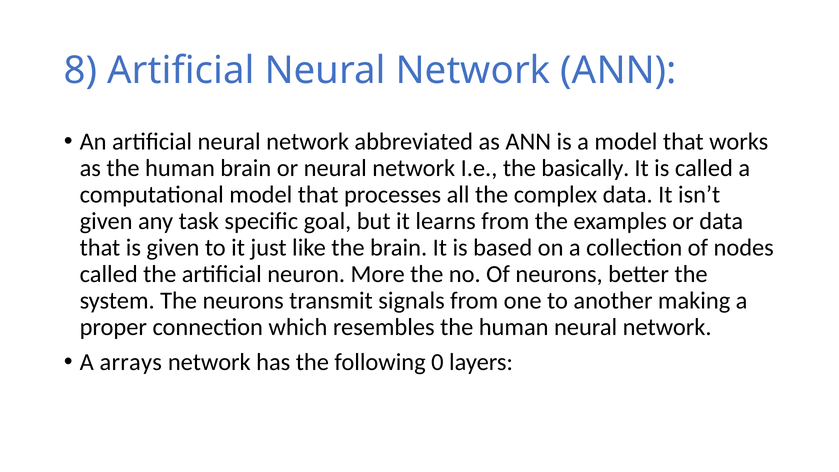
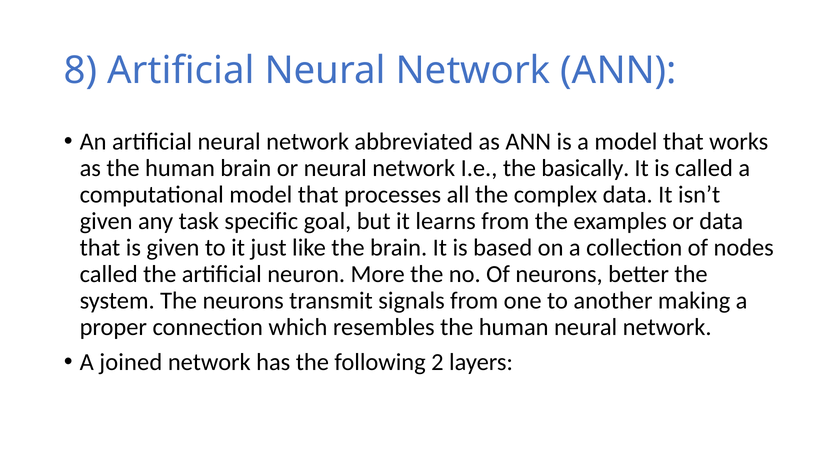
arrays: arrays -> joined (131, 362)
0: 0 -> 2 (437, 362)
